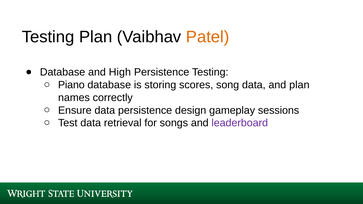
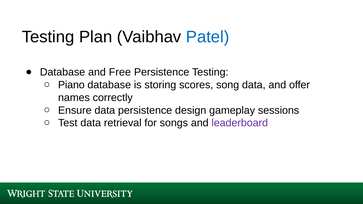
Patel colour: orange -> blue (208, 37)
High: High -> Free (120, 72)
and plan: plan -> offer (299, 85)
